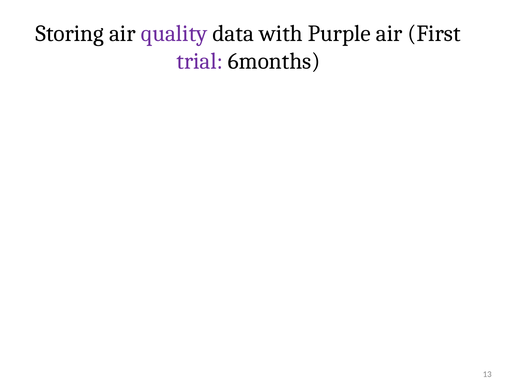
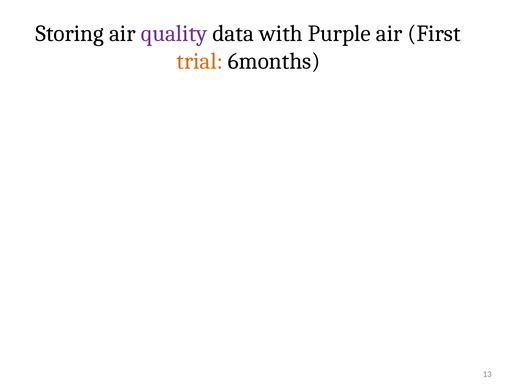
trial colour: purple -> orange (200, 61)
